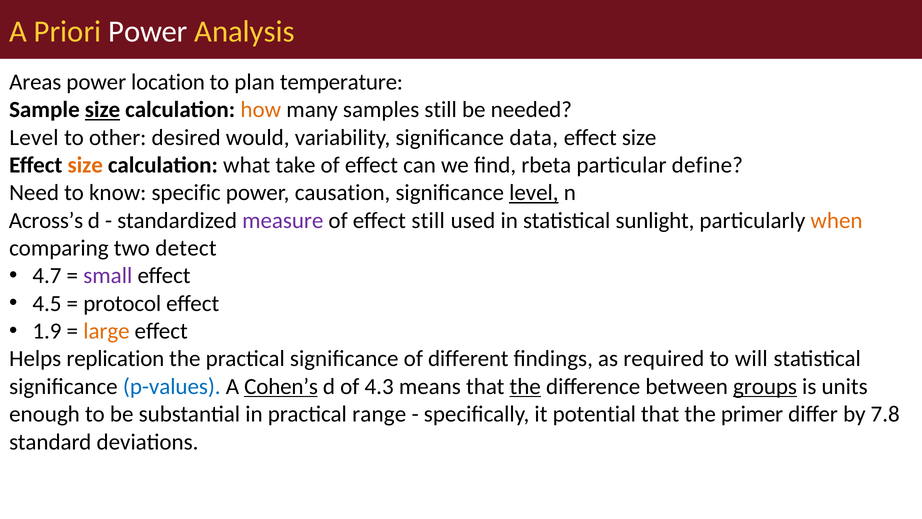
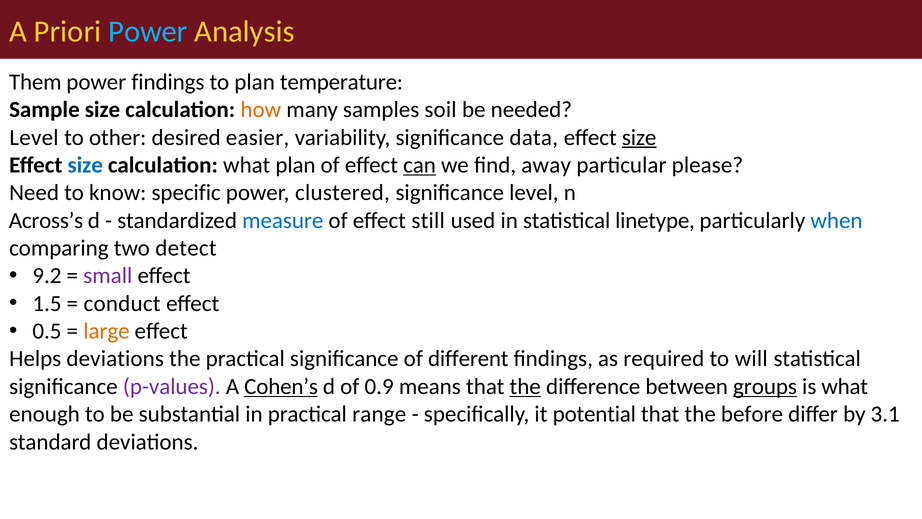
Power colour: white -> light blue (148, 32)
Areas: Areas -> Them (35, 82)
power location: location -> findings (168, 82)
size underline: present -> none (103, 110)
samples still: still -> soil (441, 110)
would: would -> easier (258, 137)
size underline: none -> present (639, 137)
size colour: orange -> blue (85, 165)
what take: take -> plan (296, 165)
can underline: none -> present (420, 165)
rbeta: rbeta -> away (546, 165)
define: define -> please (707, 165)
causation: causation -> clustered (342, 193)
level underline: present -> none (534, 193)
measure colour: purple -> blue (283, 220)
sunlight: sunlight -> linetype (655, 220)
when colour: orange -> blue (836, 220)
4.7: 4.7 -> 9.2 (47, 276)
4.5: 4.5 -> 1.5 (47, 303)
protocol: protocol -> conduct (122, 303)
1.9: 1.9 -> 0.5 (47, 331)
Helps replication: replication -> deviations (115, 359)
p-values colour: blue -> purple (172, 386)
4.3: 4.3 -> 0.9 (379, 386)
is units: units -> what (845, 386)
primer: primer -> before (752, 414)
7.8: 7.8 -> 3.1 (885, 414)
